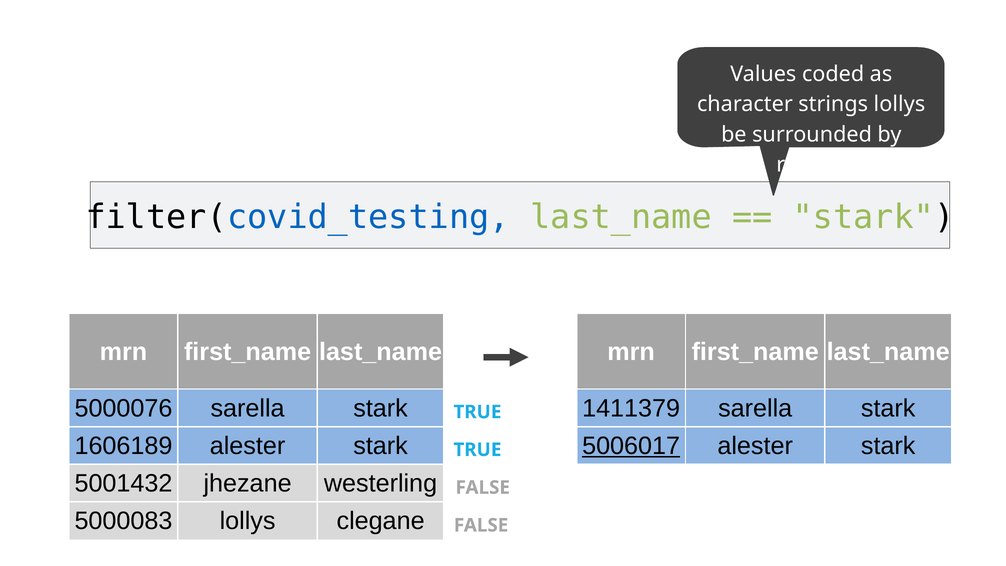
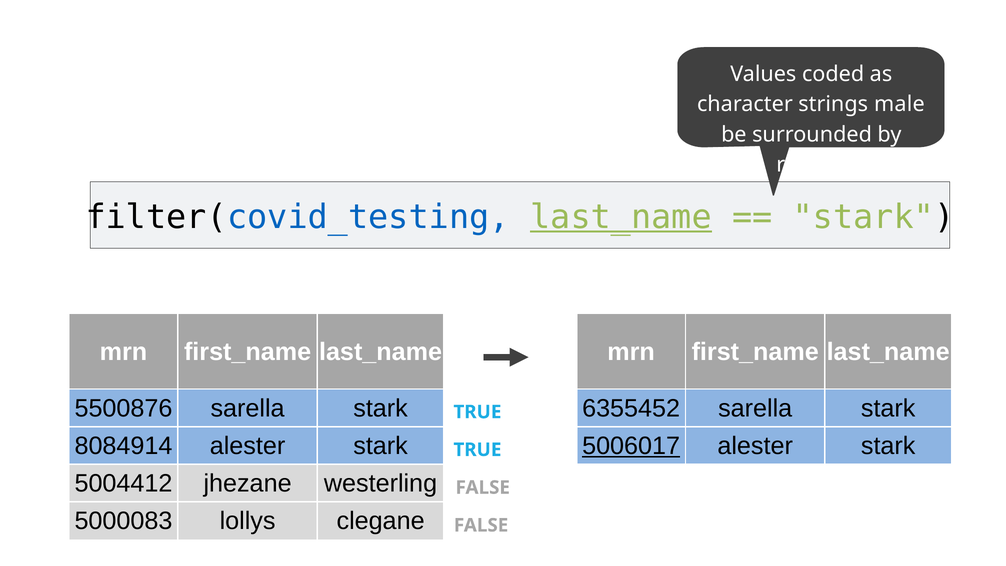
strings lollys: lollys -> male (899, 104)
last_name underline: none -> present (621, 217)
5000076: 5000076 -> 5500876 (123, 408)
1411379: 1411379 -> 6355452 (631, 408)
1606189: 1606189 -> 8084914 (123, 446)
5001432: 5001432 -> 5004412 (123, 483)
